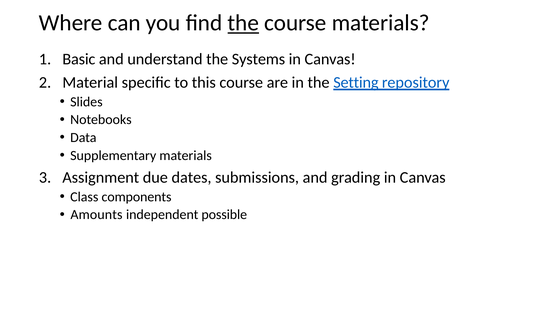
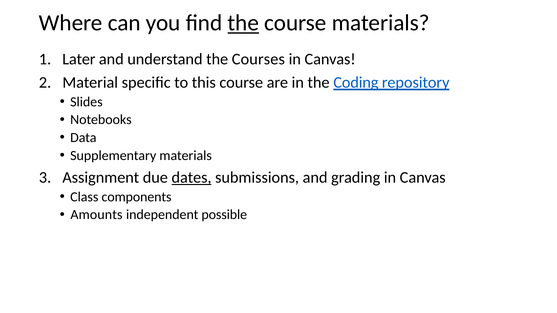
Basic: Basic -> Later (79, 59)
Systems: Systems -> Courses (258, 59)
Setting: Setting -> Coding (356, 83)
dates underline: none -> present (192, 178)
